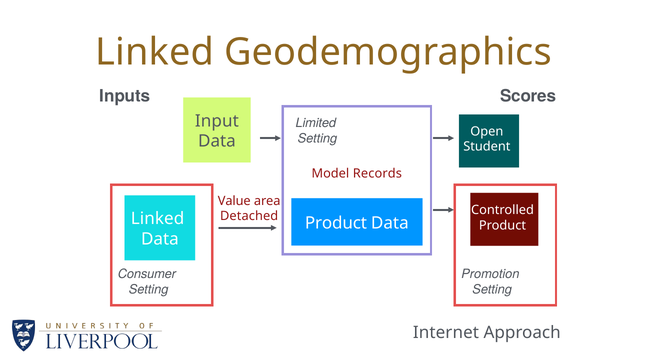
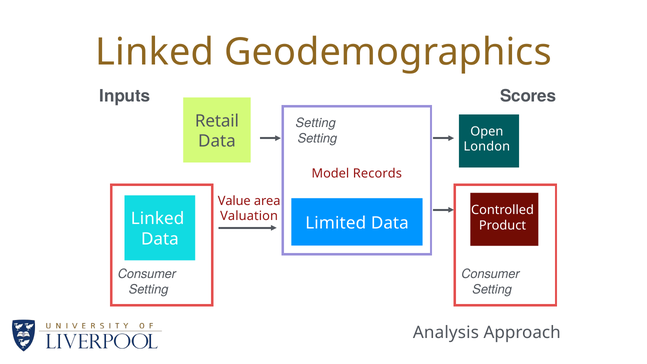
Input: Input -> Retail (217, 121)
Limited: Limited -> Setting (316, 123)
Student: Student -> London (487, 147)
Detached: Detached -> Valuation (249, 216)
Product: Product -> Limited (336, 223)
Promotion: Promotion -> Consumer (490, 274)
Internet: Internet -> Analysis (446, 332)
